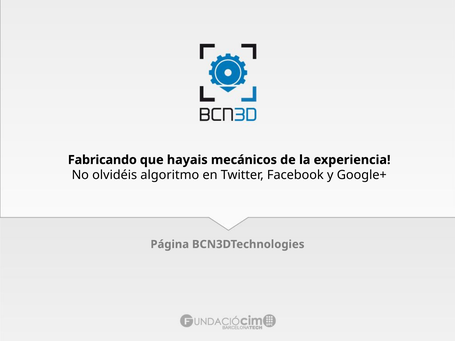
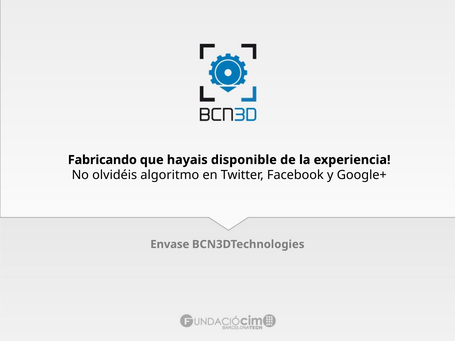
mecánicos: mecánicos -> disponible (244, 160)
Página: Página -> Envase (170, 245)
